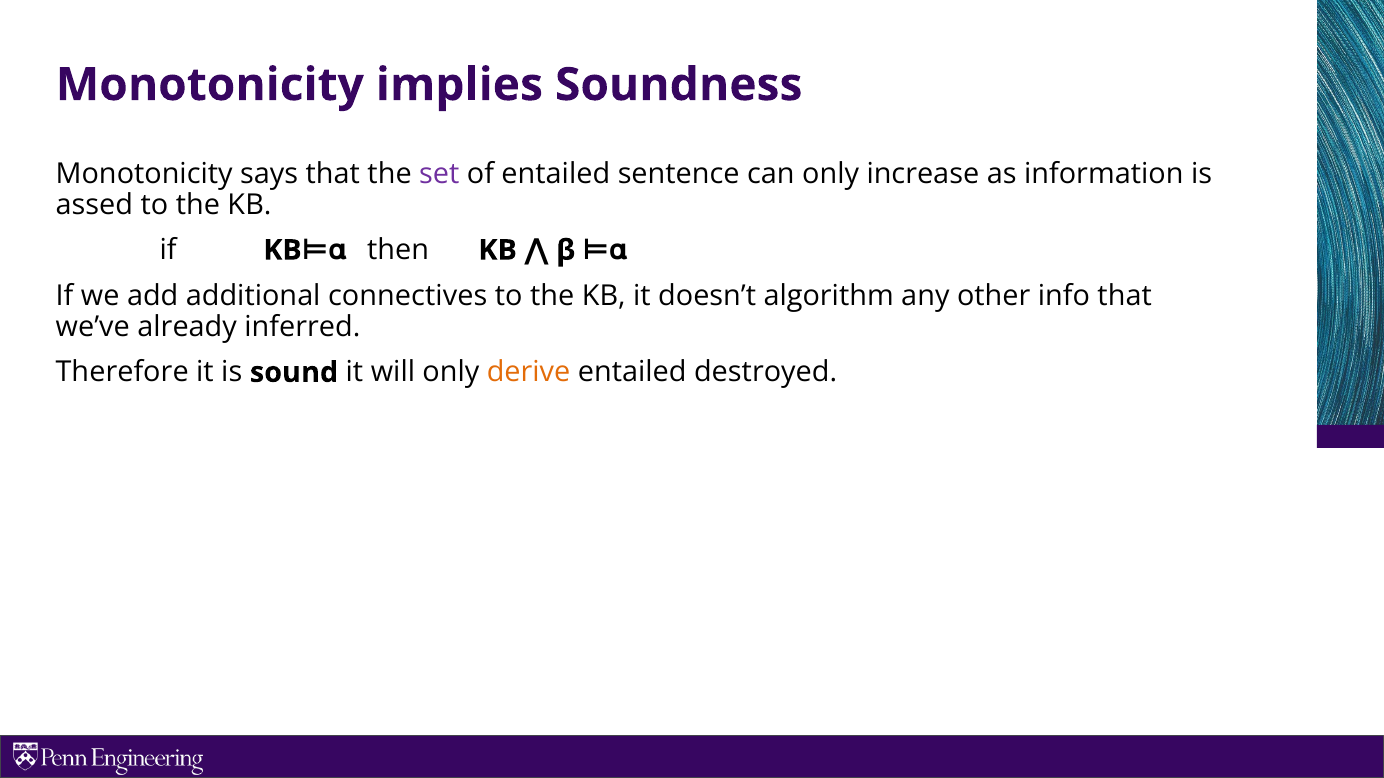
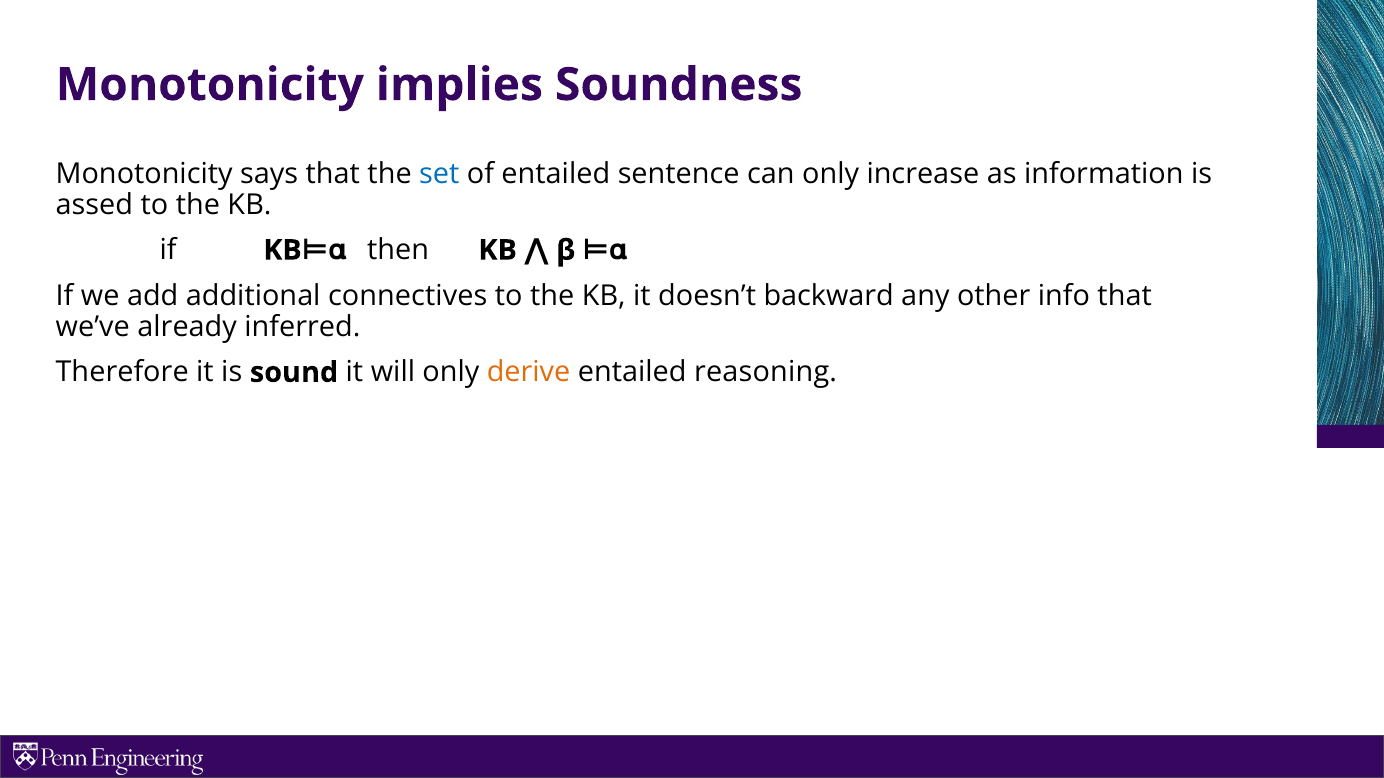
set colour: purple -> blue (439, 174)
algorithm: algorithm -> backward (829, 296)
destroyed: destroyed -> reasoning (766, 373)
